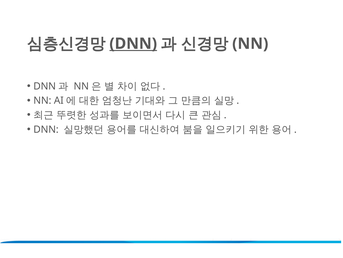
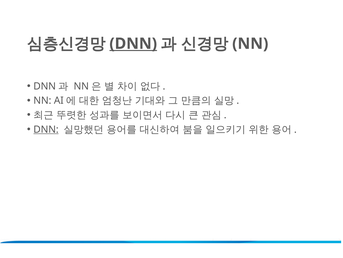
DNN underline: none -> present (46, 129)
